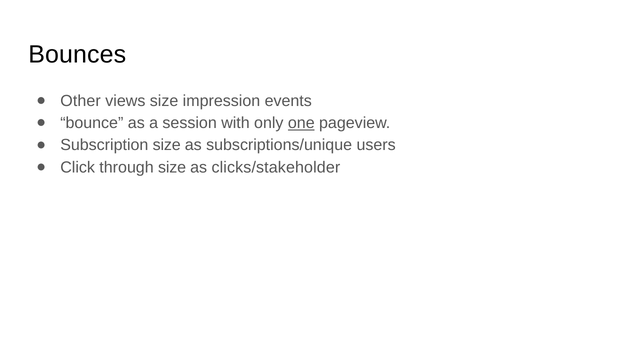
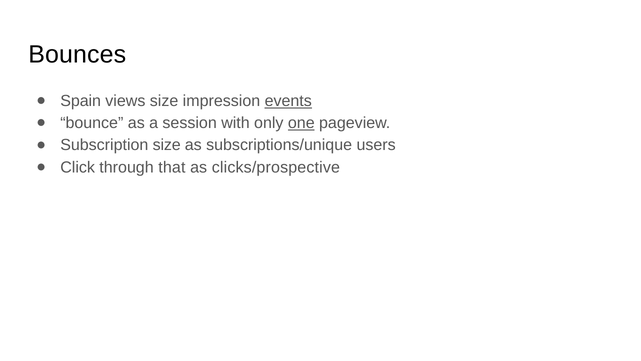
Other: Other -> Spain (81, 101)
events underline: none -> present (288, 101)
through size: size -> that (172, 167)
clicks/stakeholder: clicks/stakeholder -> clicks/prospective (276, 167)
